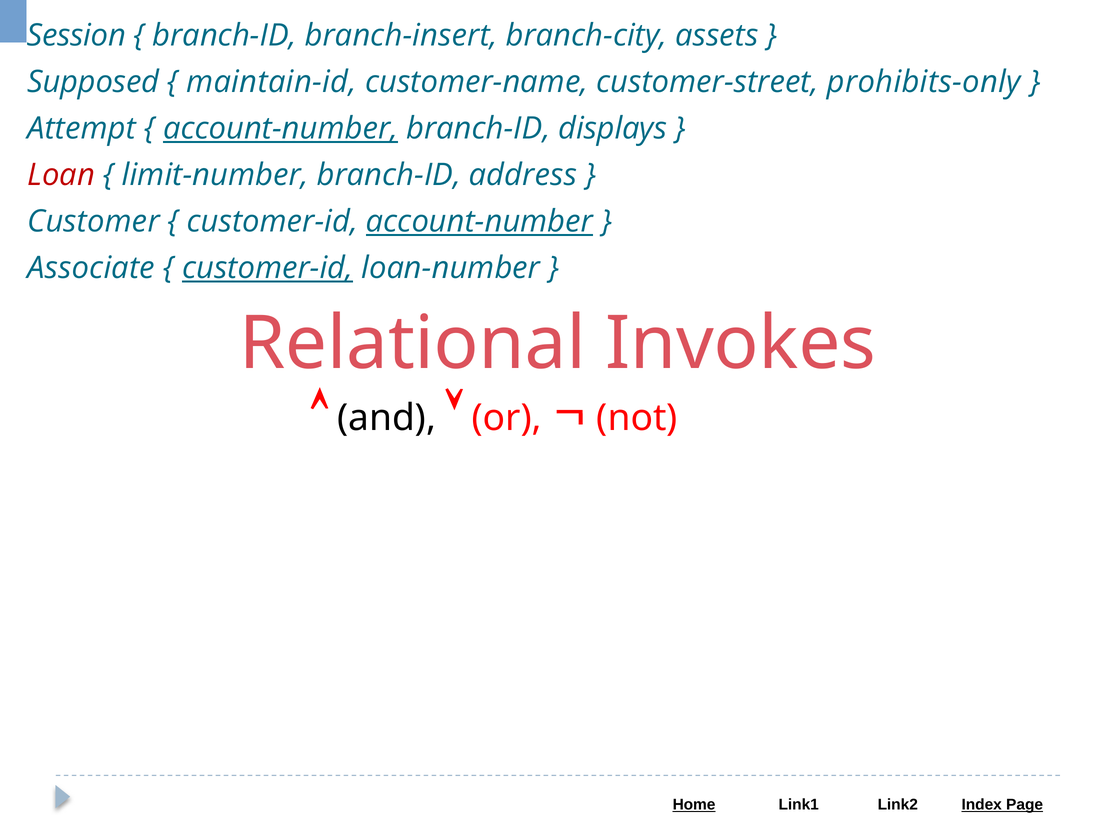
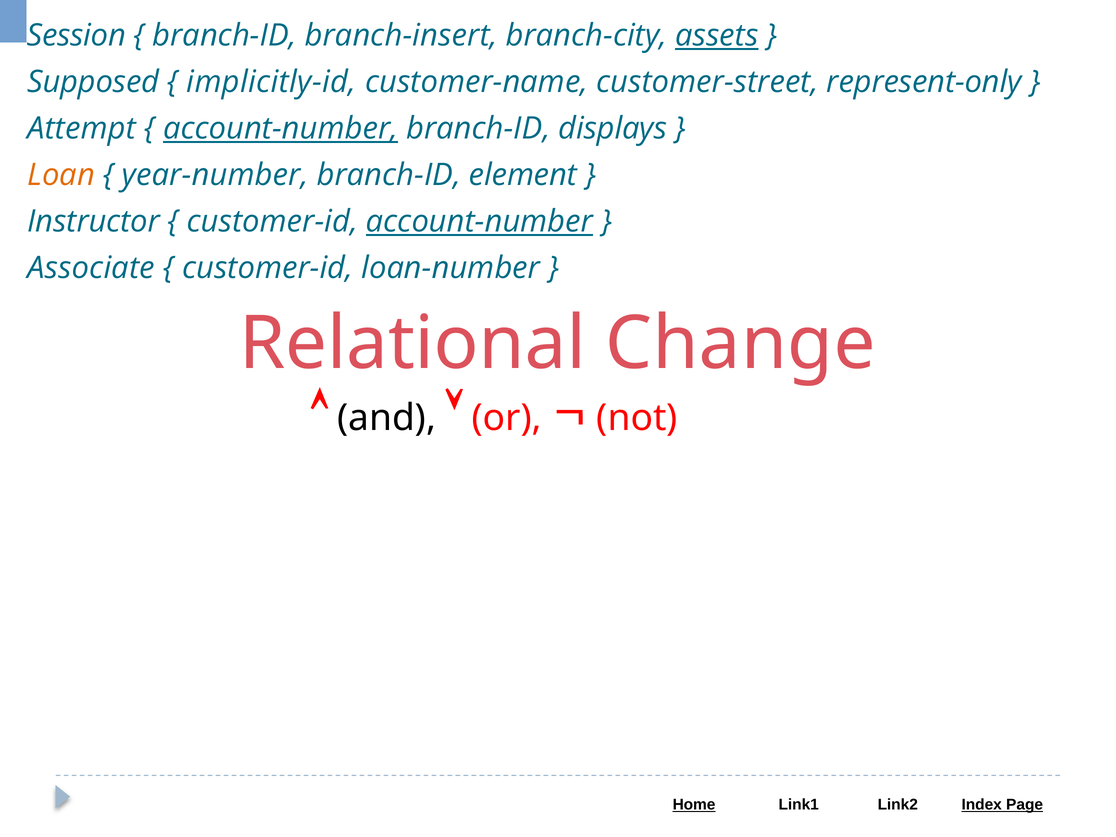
assets underline: none -> present (717, 36)
maintain-id: maintain-id -> implicitly-id (271, 82)
prohibits-only: prohibits-only -> represent-only (924, 82)
Loan colour: red -> orange (61, 175)
limit-number: limit-number -> year-number (215, 175)
address: address -> element (523, 175)
Customer: Customer -> Instructor (94, 222)
customer-id underline: present -> none (268, 268)
Invokes: Invokes -> Change (740, 344)
